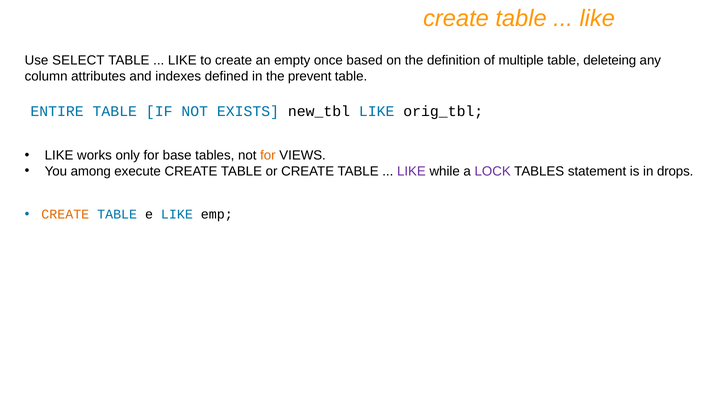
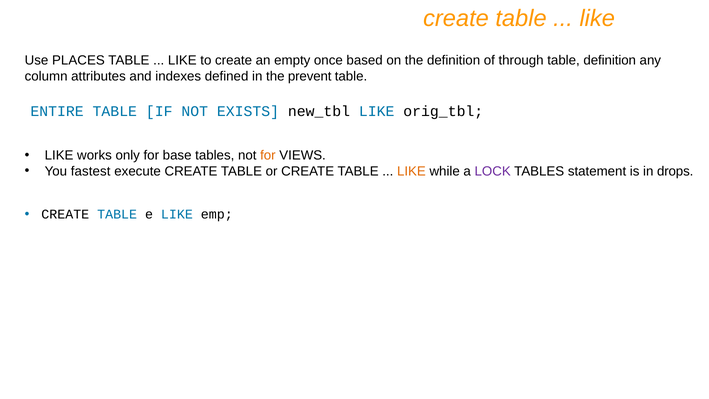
SELECT: SELECT -> PLACES (78, 60)
multiple: multiple -> through (521, 60)
table deleteing: deleteing -> definition (610, 60)
among: among -> fastest (91, 171)
LIKE colour: purple -> orange (411, 171)
CREATE colour: orange -> black (65, 214)
